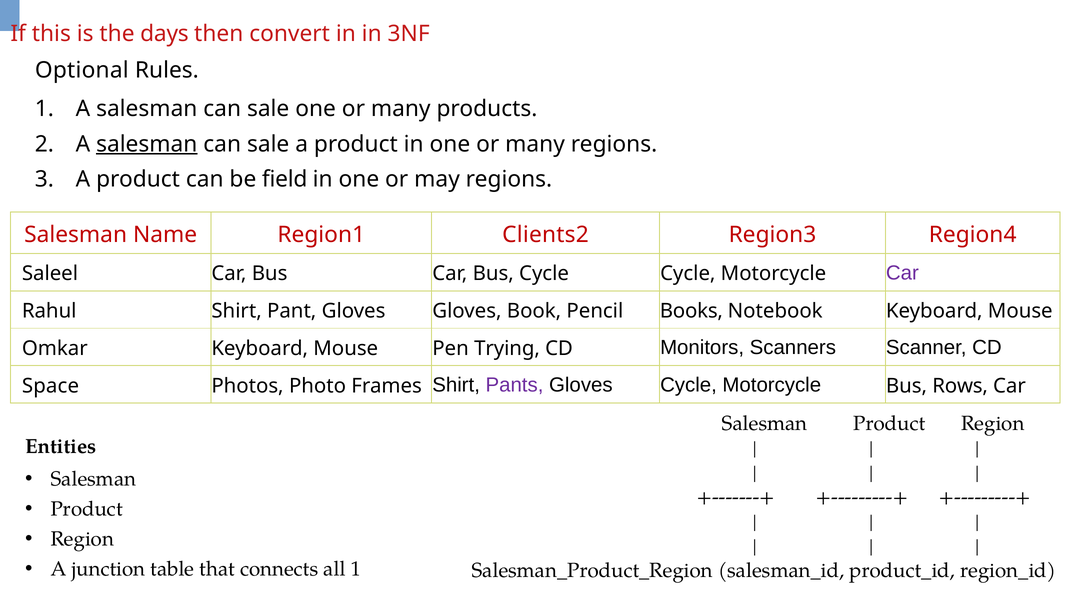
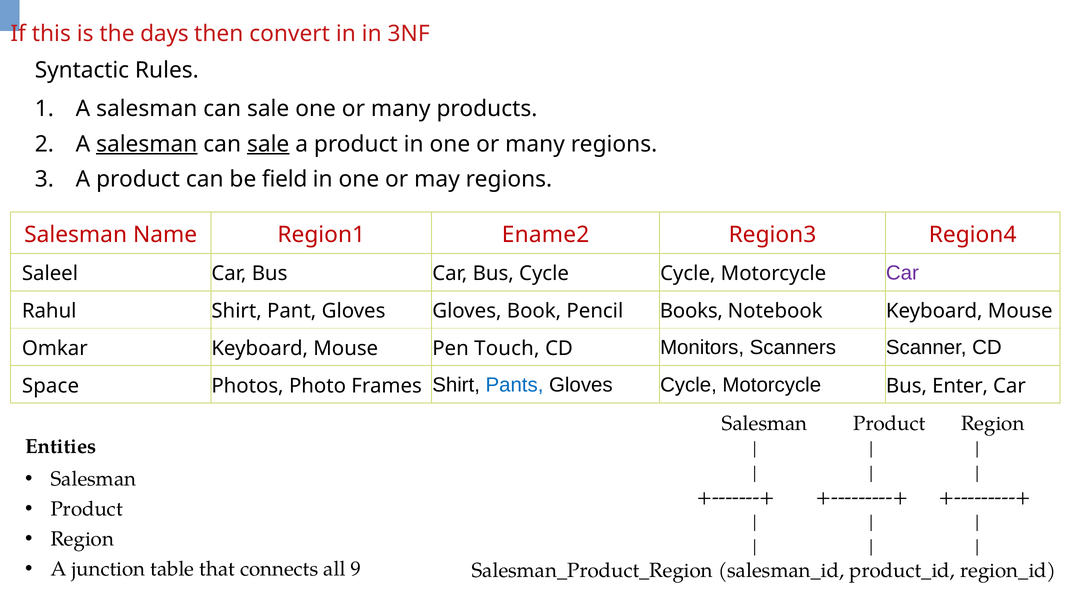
Optional: Optional -> Syntactic (82, 70)
sale underline: none -> present (268, 144)
Clients2: Clients2 -> Ename2 (546, 235)
Trying: Trying -> Touch (507, 349)
Pants colour: purple -> blue (514, 385)
Rows: Rows -> Enter (960, 386)
all 1: 1 -> 9 (356, 569)
